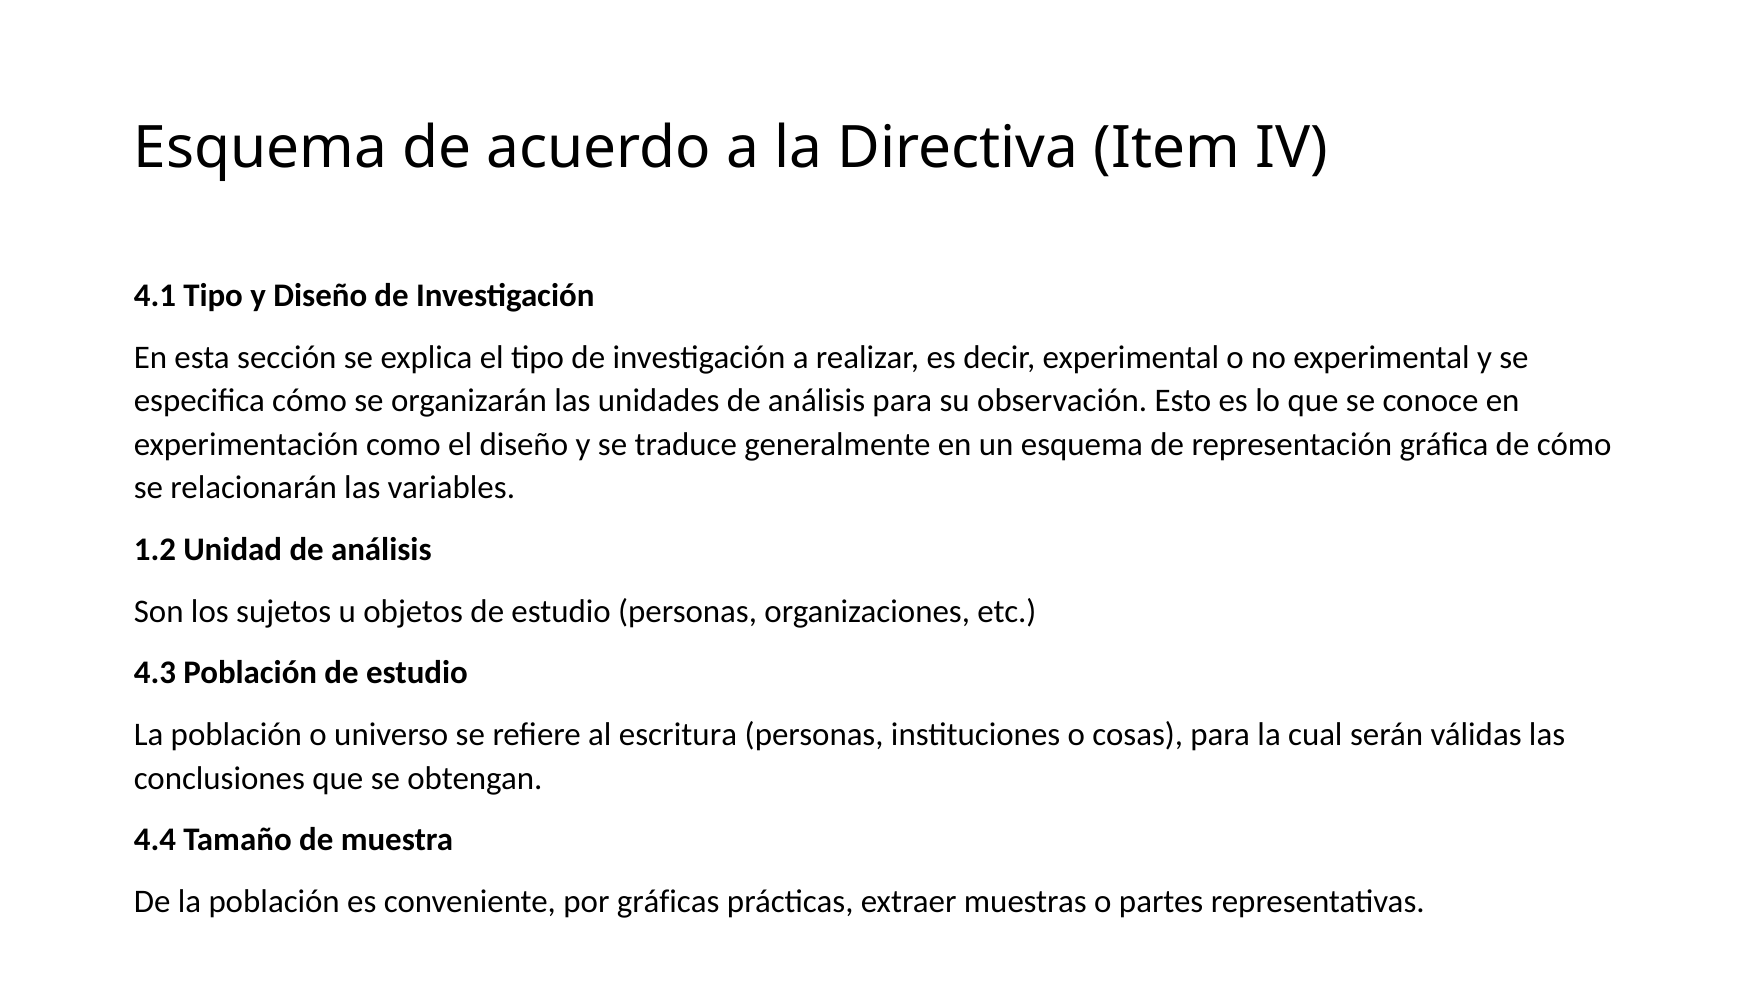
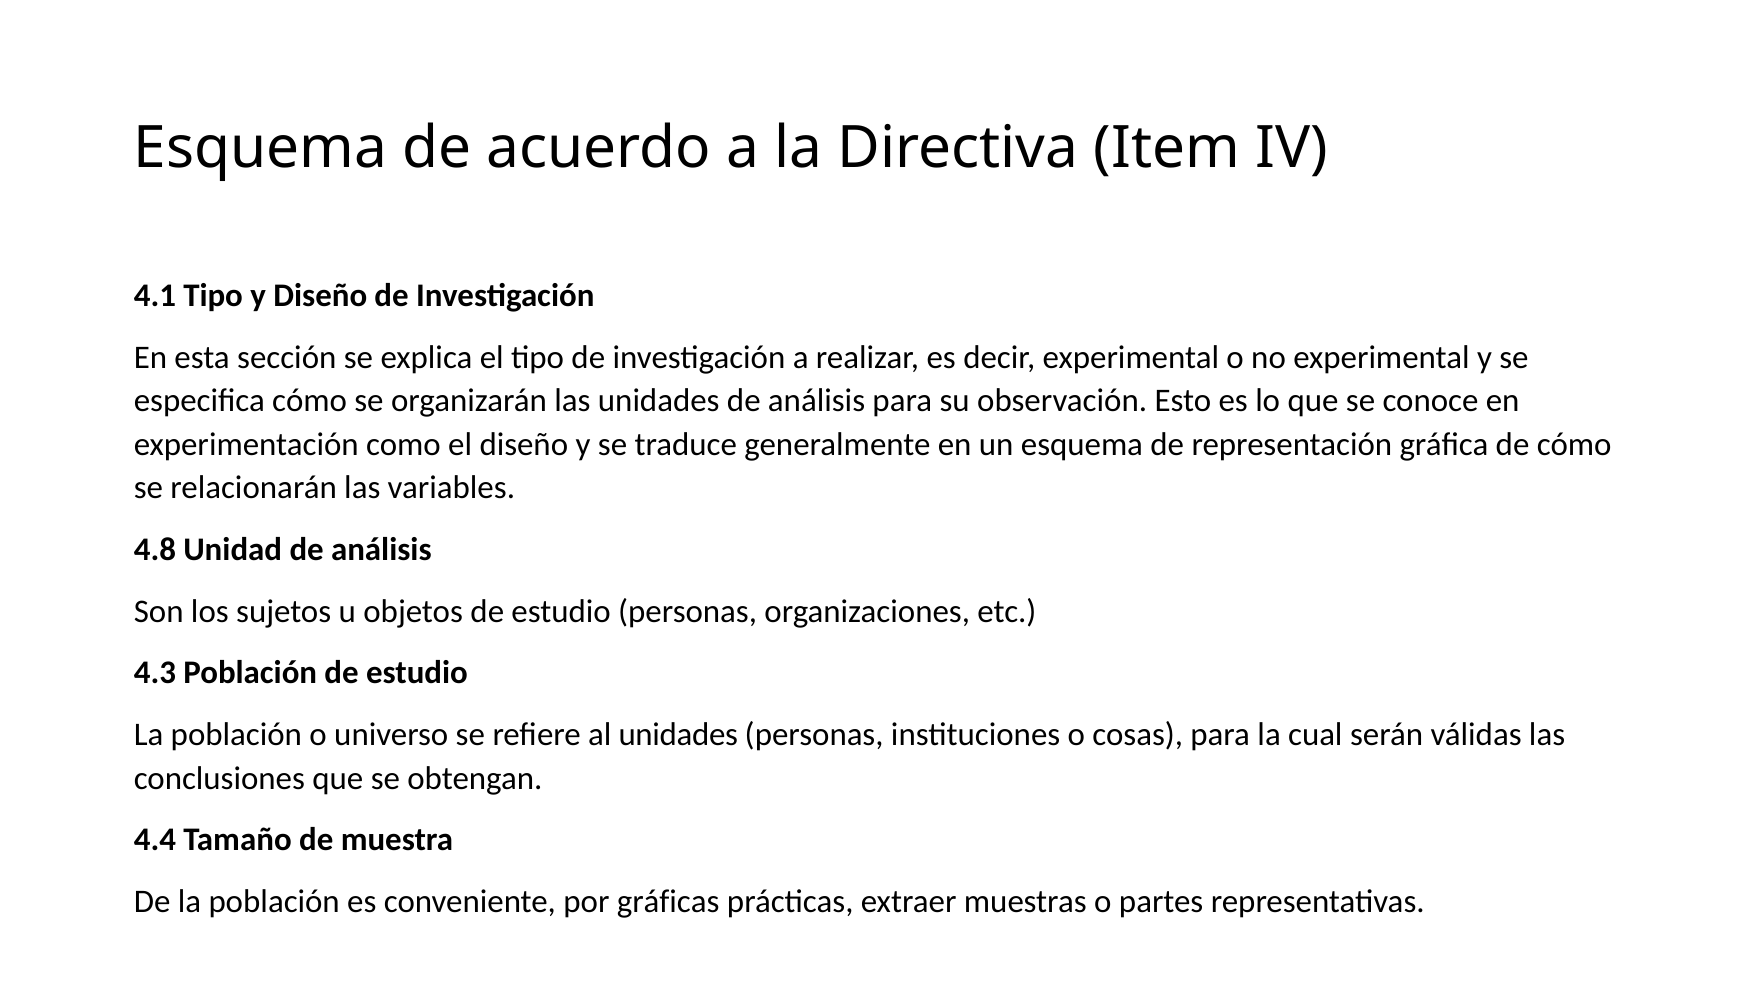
1.2: 1.2 -> 4.8 (155, 549)
al escritura: escritura -> unidades (678, 735)
